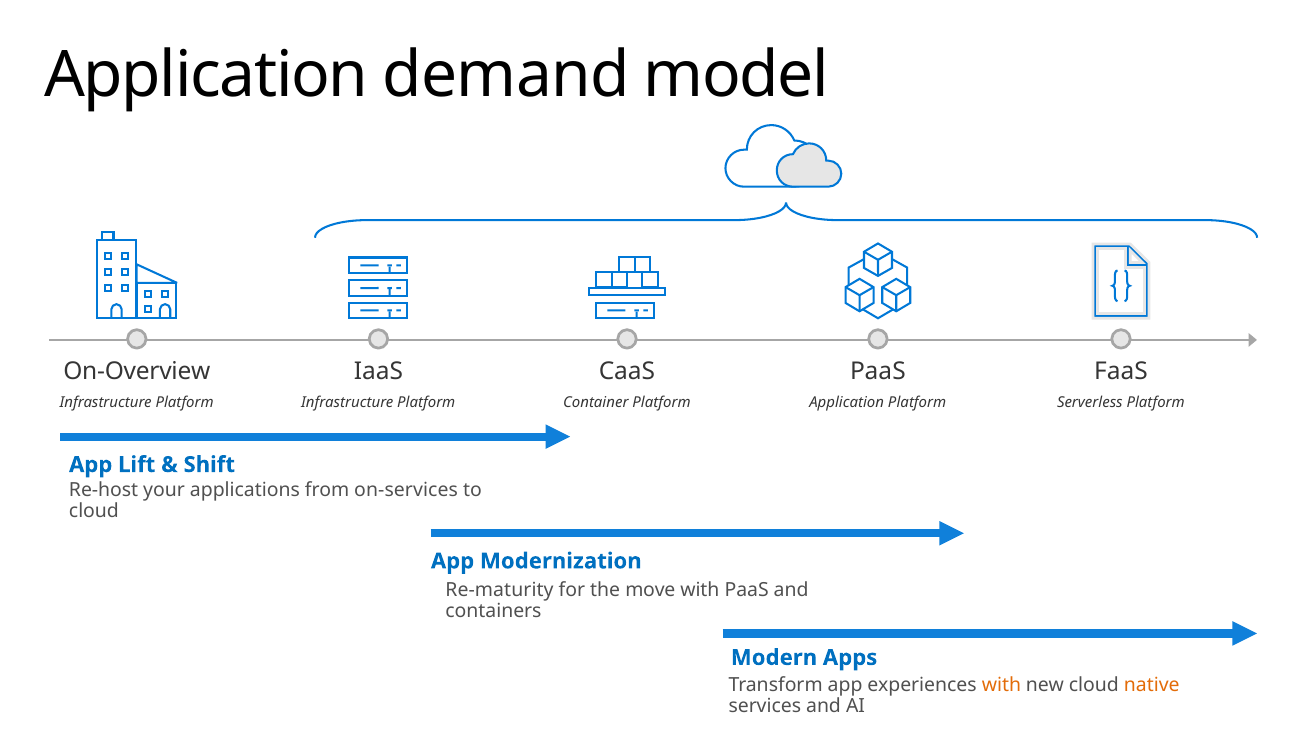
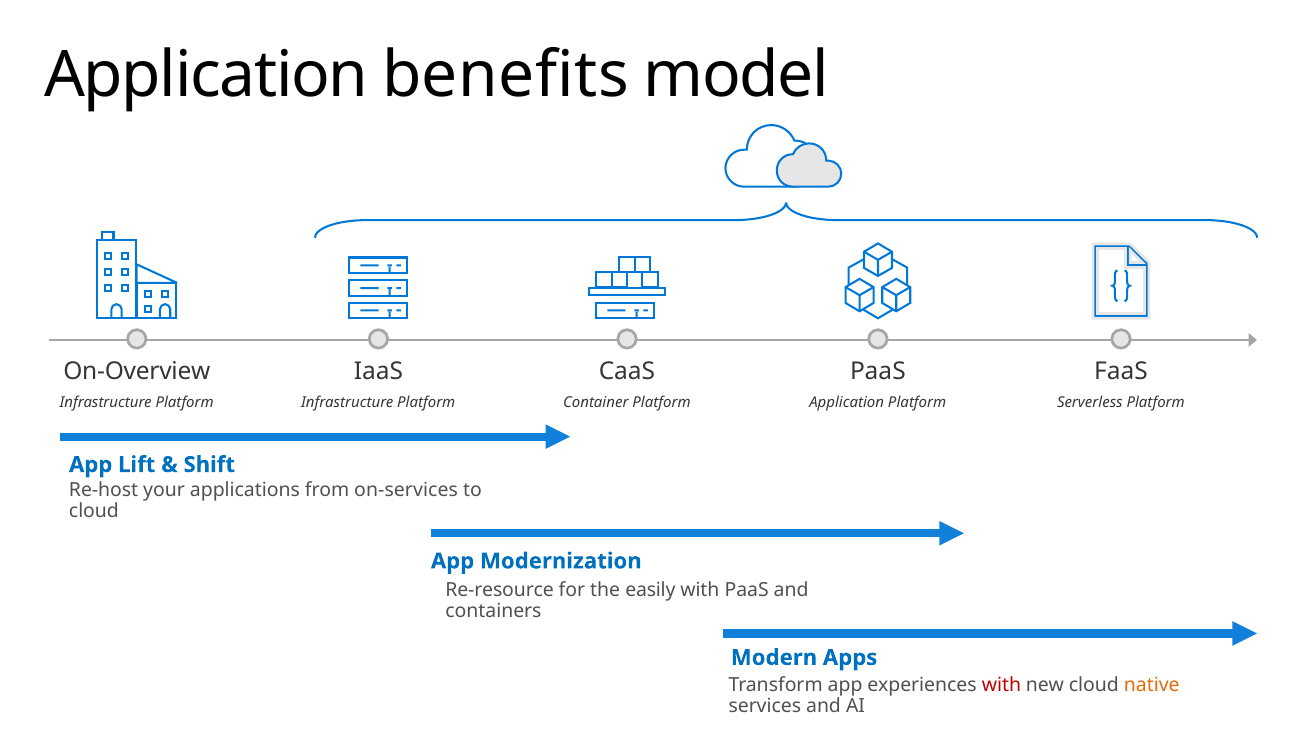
demand: demand -> benefits (506, 75)
Re-maturity: Re-maturity -> Re-resource (500, 590)
move: move -> easily (650, 590)
with colour: orange -> red (1001, 685)
